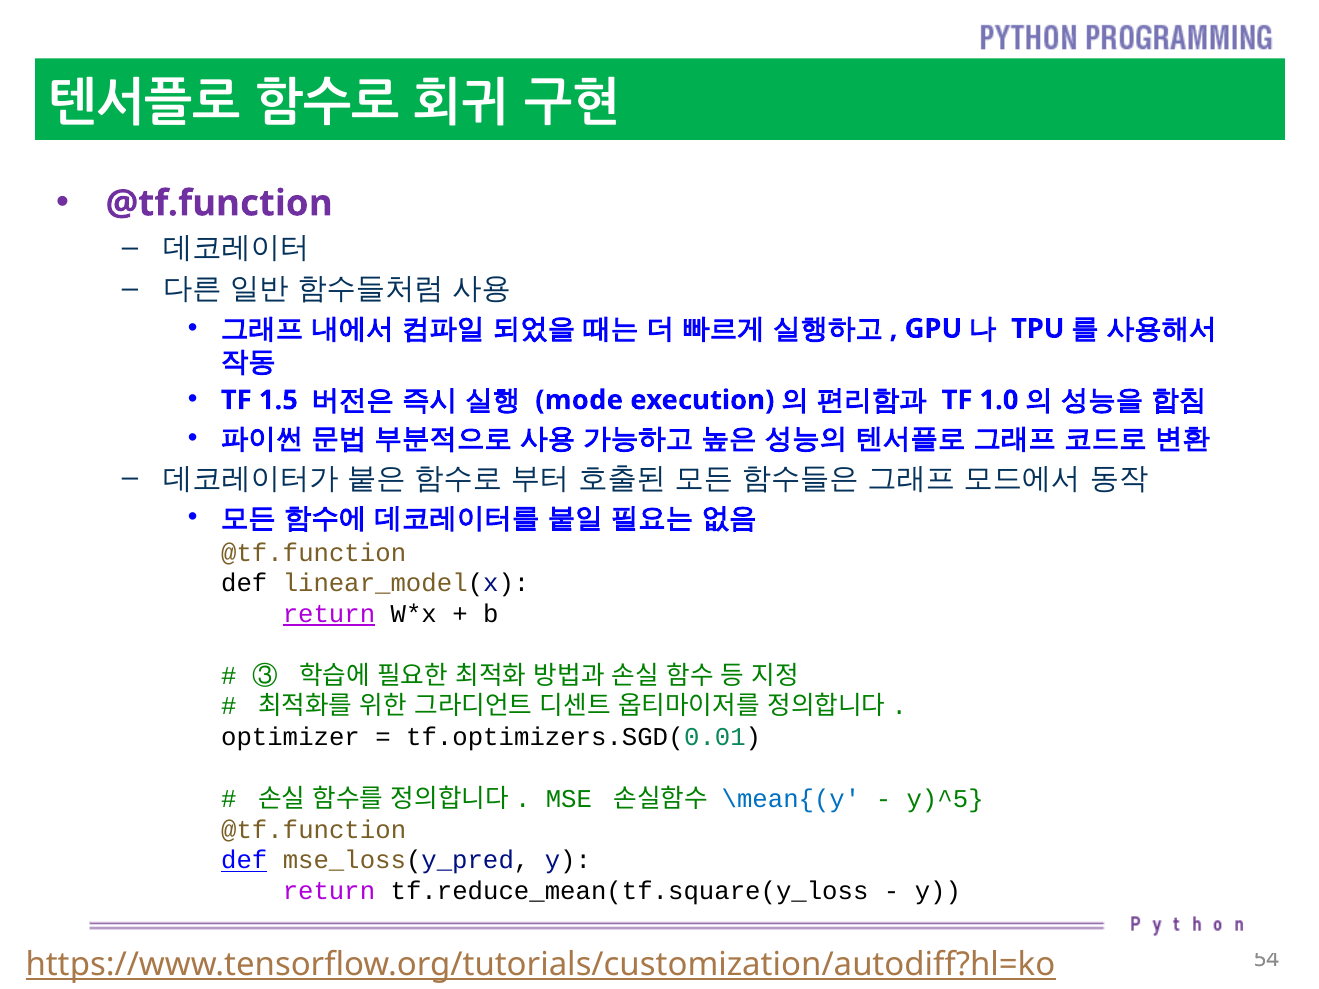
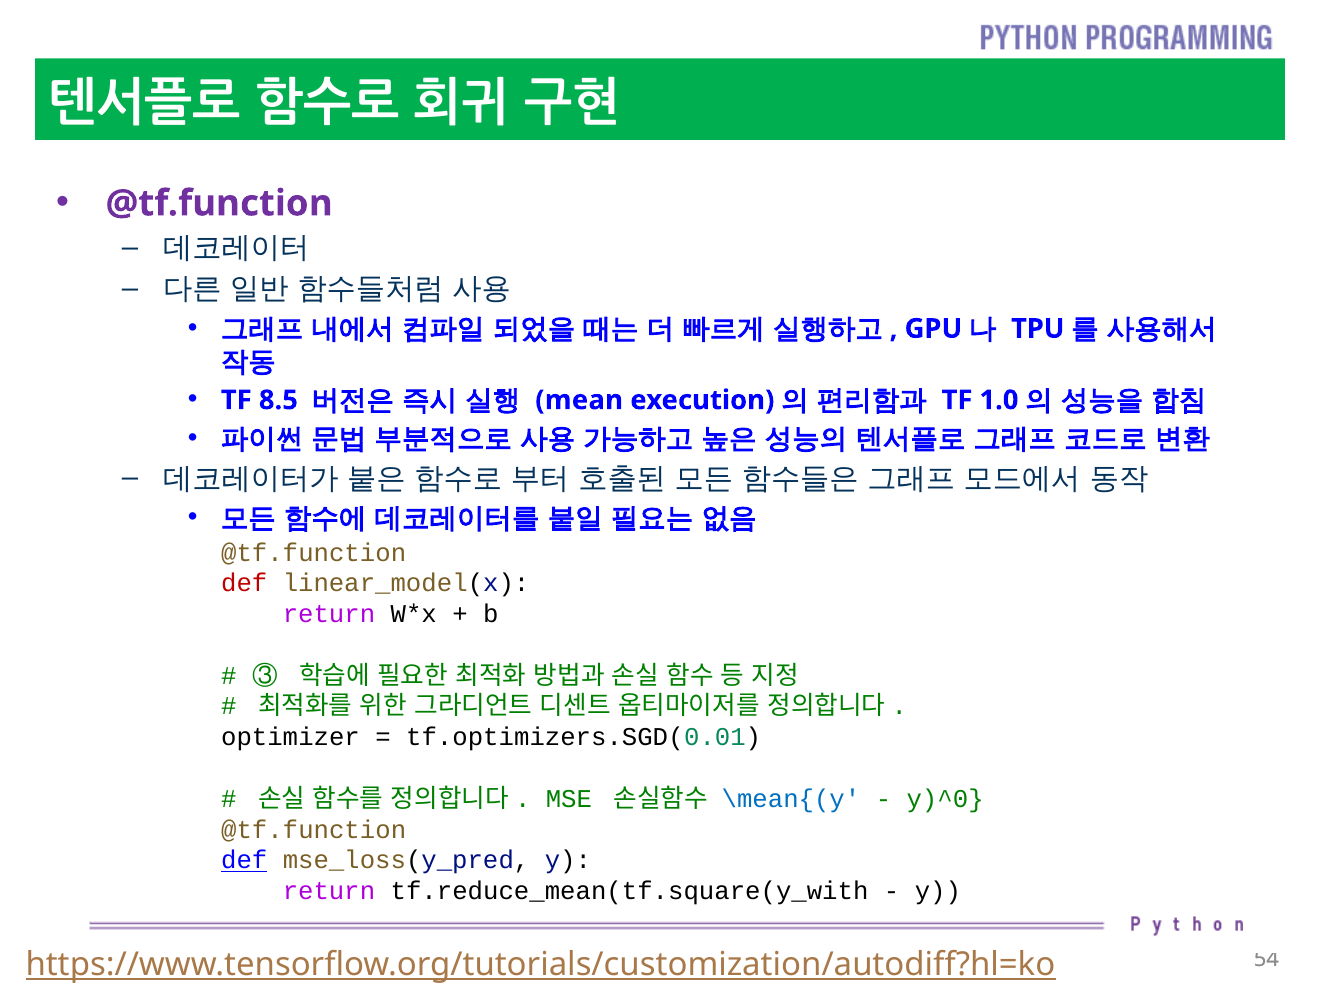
1.5: 1.5 -> 8.5 (278, 400)
mode: mode -> mean (579, 400)
def colour: black -> red (244, 583)
return underline: present -> none (329, 614)
y)^5: y)^5 -> y)^0 (945, 799)
tf.reduce_mean(tf.square(y_loss: tf.reduce_mean(tf.square(y_loss -> tf.reduce_mean(tf.square(y_with (630, 891)
